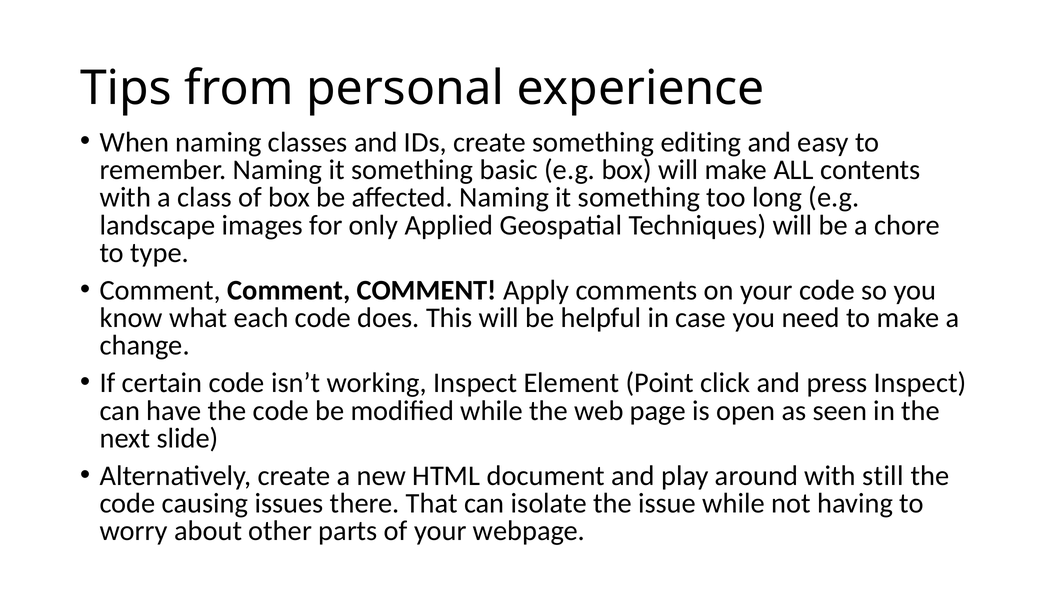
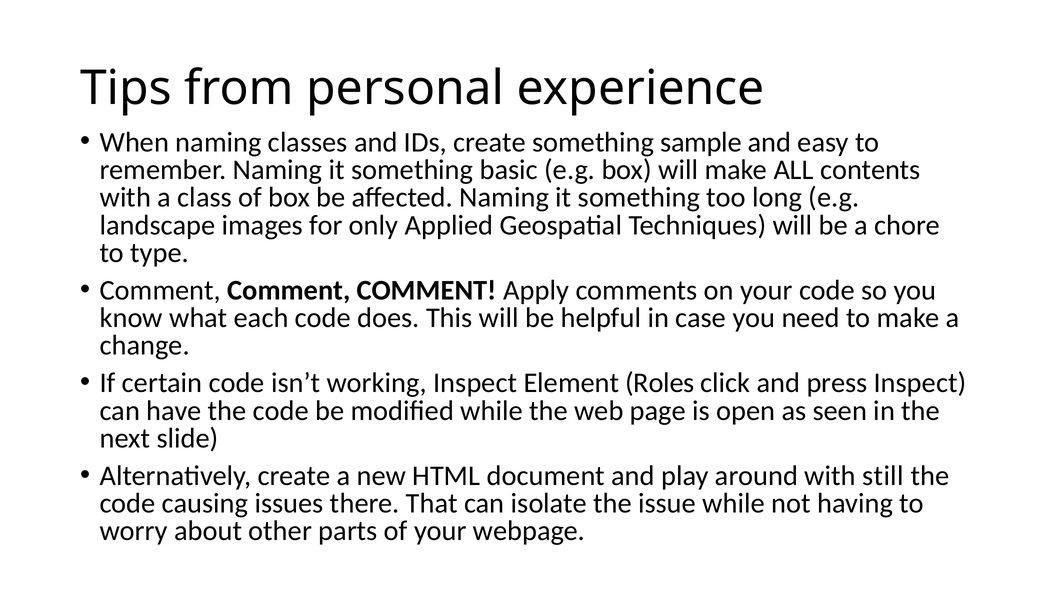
editing: editing -> sample (701, 142)
Point: Point -> Roles (660, 383)
